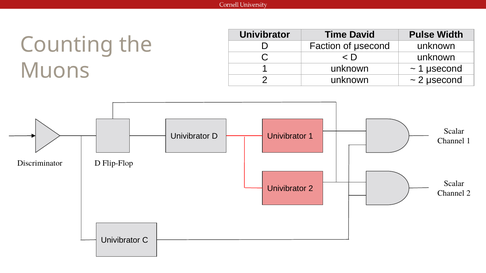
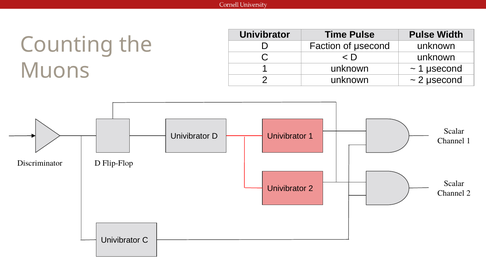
Time David: David -> Pulse (362, 35)
